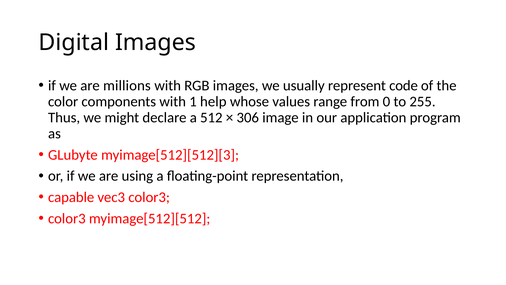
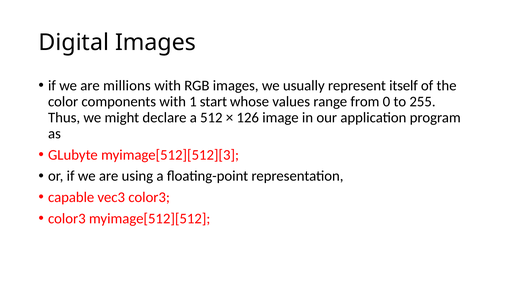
code: code -> itself (404, 86)
help: help -> start (213, 101)
306: 306 -> 126 (248, 117)
